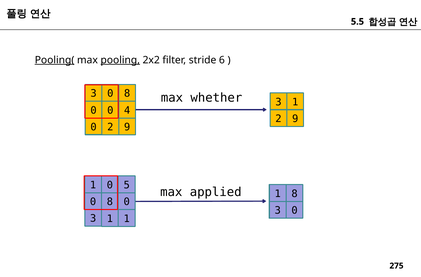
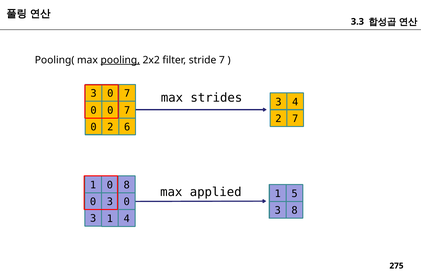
5.5: 5.5 -> 3.3 (357, 22)
Pooling( underline: present -> none (55, 60)
stride 6: 6 -> 7 (222, 60)
3 0 8: 8 -> 7 (127, 93)
whether: whether -> strides (216, 98)
1: 1 -> 4 (295, 102)
0 0 4: 4 -> 7 (127, 110)
9: 9 -> 7 (295, 119)
9: 9 -> 6 (127, 127)
0 5: 5 -> 8 (127, 185)
1 8: 8 -> 5 (295, 193)
8: 8 -> 3 (110, 202)
0: 0 -> 8 (295, 210)
1 1: 1 -> 4 (127, 218)
